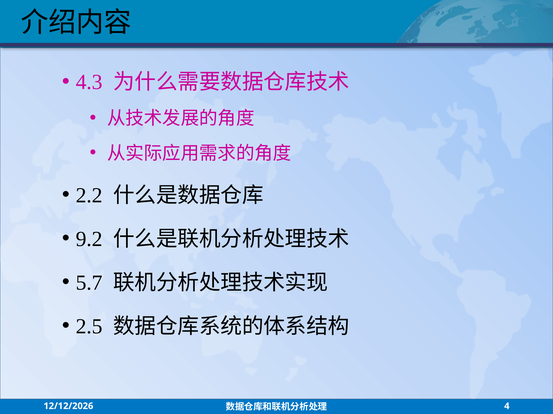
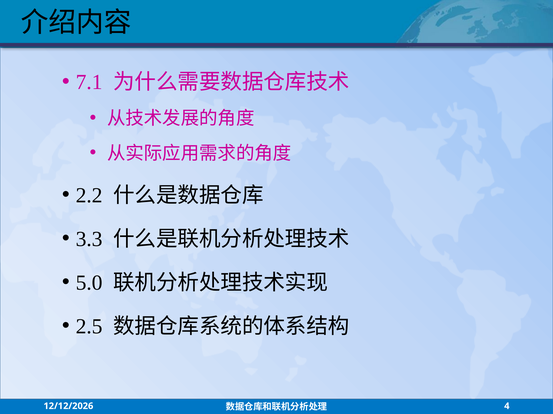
4.3: 4.3 -> 7.1 (89, 82)
9.2: 9.2 -> 3.3 (89, 239)
5.7: 5.7 -> 5.0 (89, 283)
